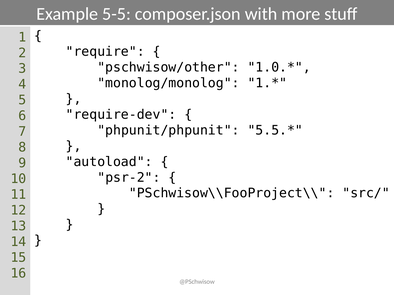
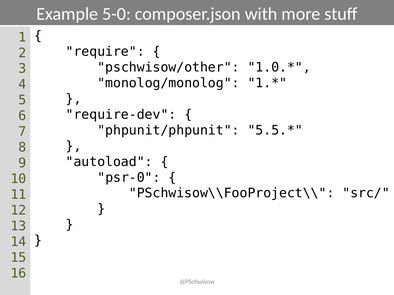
5-5: 5-5 -> 5-0 (117, 14)
psr-2: psr-2 -> psr-0 (129, 178)
